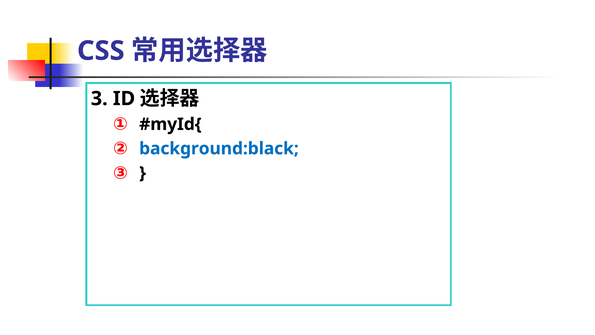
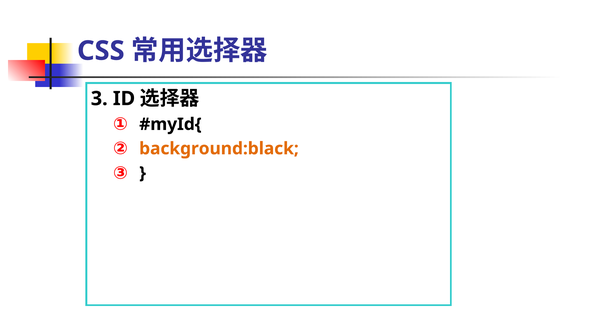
background:black colour: blue -> orange (219, 148)
